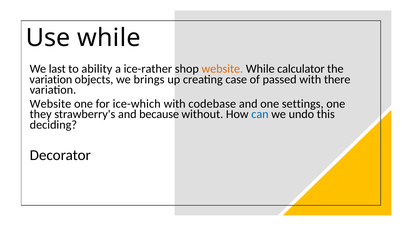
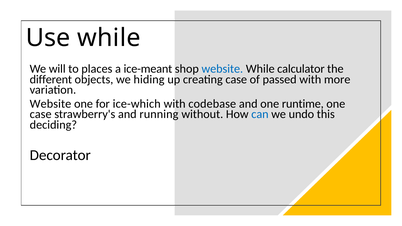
last: last -> will (57, 69)
ability: ability -> places (97, 69)
ice-rather: ice-rather -> ice-meant (148, 69)
website colour: orange -> blue (222, 69)
variation: variation -> different (51, 80)
brings: brings -> hiding (149, 80)
there: there -> more (337, 80)
settings: settings -> runtime (303, 104)
they: they -> case (41, 114)
because: because -> running (159, 114)
